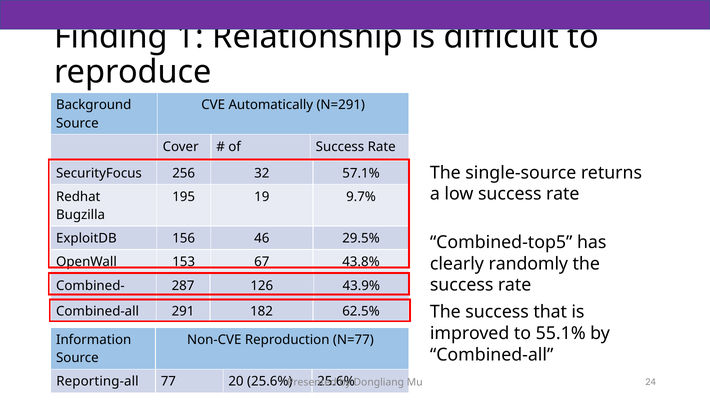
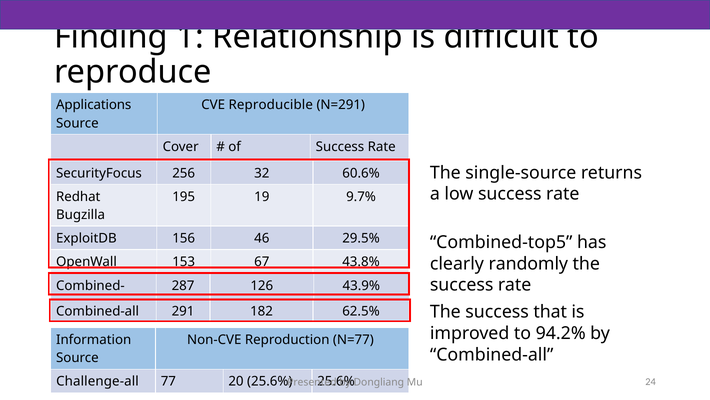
Background: Background -> Applications (94, 105)
CVE Automatically: Automatically -> Reproducible (271, 105)
57.1%: 57.1% -> 60.6% (361, 173)
55.1%: 55.1% -> 94.2% (561, 333)
Reporting-all: Reporting-all -> Challenge-all (97, 381)
